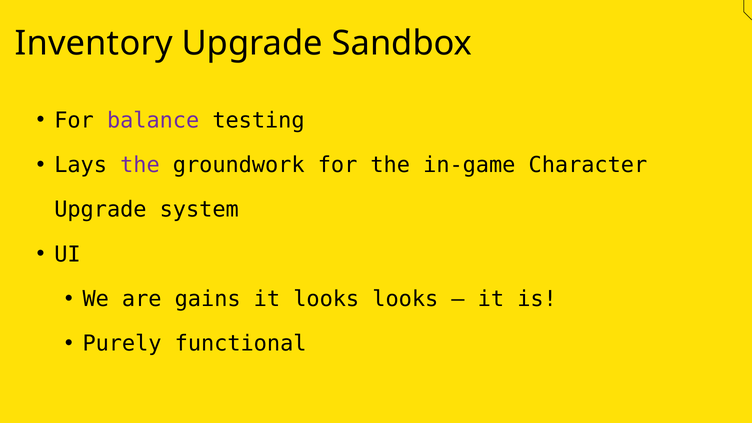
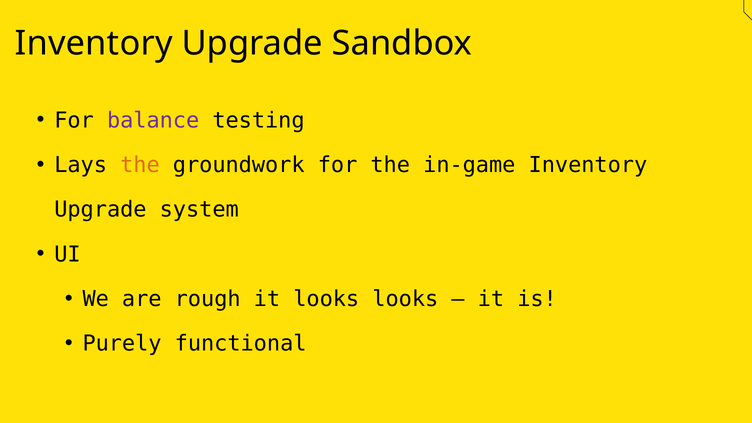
the colour: purple -> orange (140, 165)
in-game Character: Character -> Inventory (588, 165)
gains: gains -> rough (208, 299)
